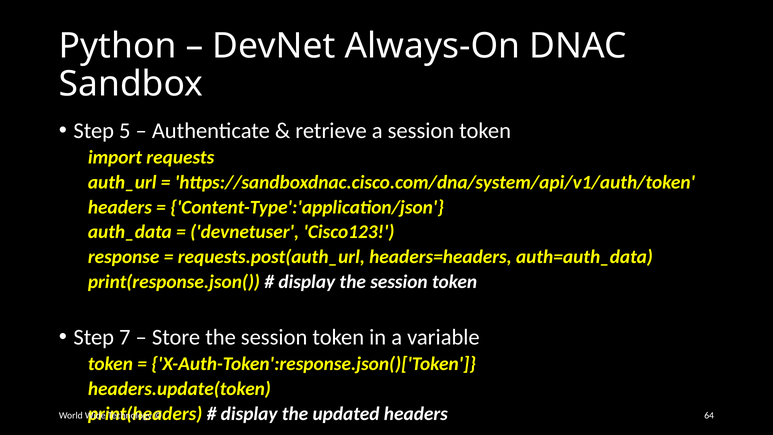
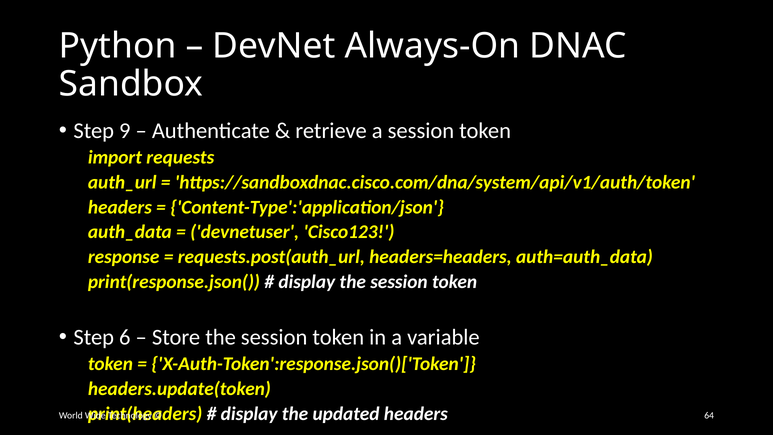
5: 5 -> 9 (125, 131)
7: 7 -> 6 (125, 337)
